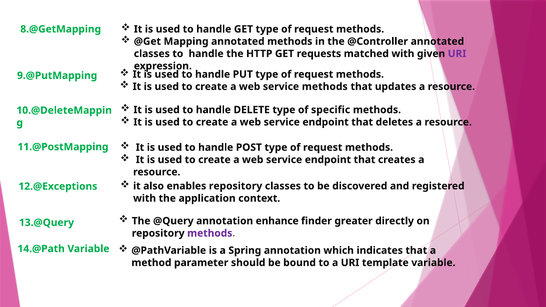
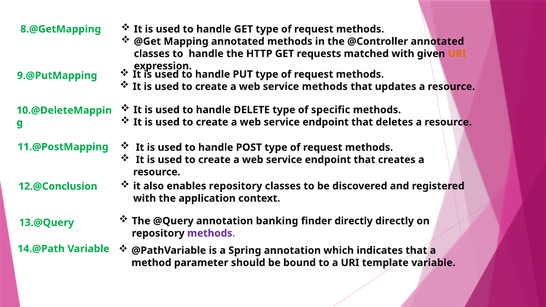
URI colour: purple -> orange (457, 54)
12.@Exceptions: 12.@Exceptions -> 12.@Conclusion (58, 186)
enhance: enhance -> banking (277, 221)
finder greater: greater -> directly (354, 221)
